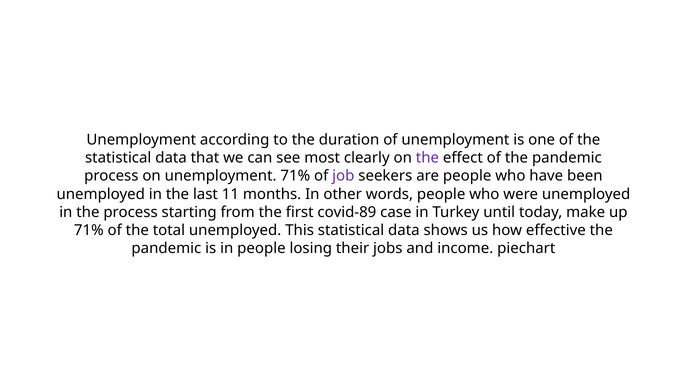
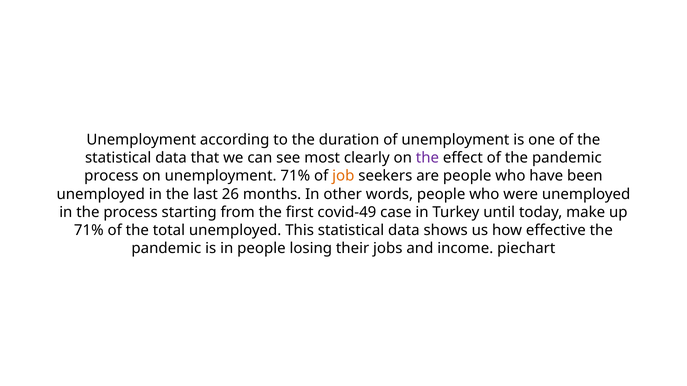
job colour: purple -> orange (343, 176)
11: 11 -> 26 (230, 194)
covid-89: covid-89 -> covid-49 (347, 212)
